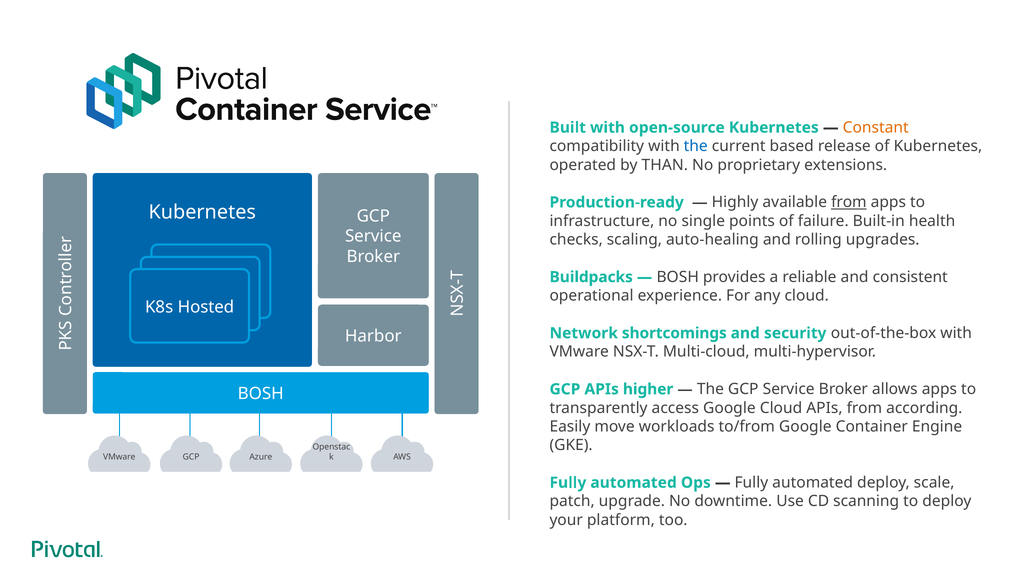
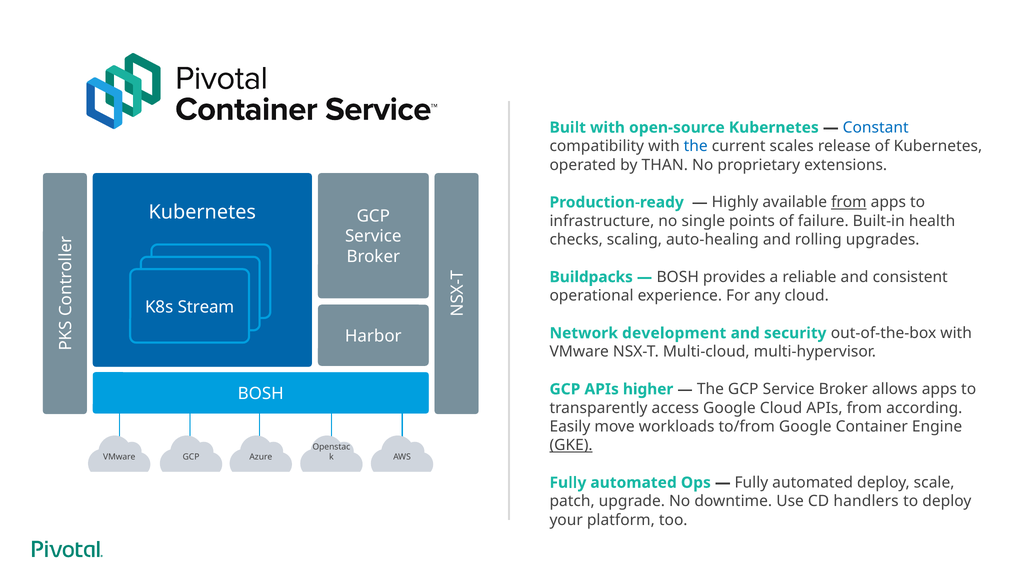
Constant colour: orange -> blue (876, 127)
based: based -> scales (792, 146)
Hosted: Hosted -> Stream (206, 307)
shortcomings: shortcomings -> development (674, 333)
GKE underline: none -> present (571, 445)
scanning: scanning -> handlers (866, 501)
